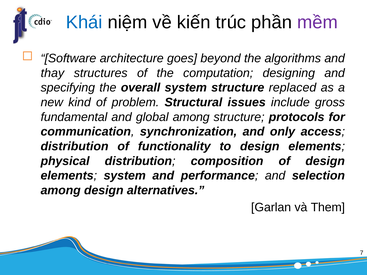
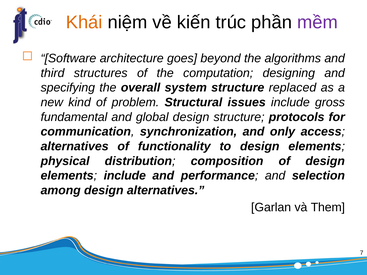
Khái colour: blue -> orange (84, 22)
thay: thay -> third (53, 73)
global among: among -> design (191, 117)
distribution: distribution -> alternatives (75, 146)
elements system: system -> include (125, 176)
